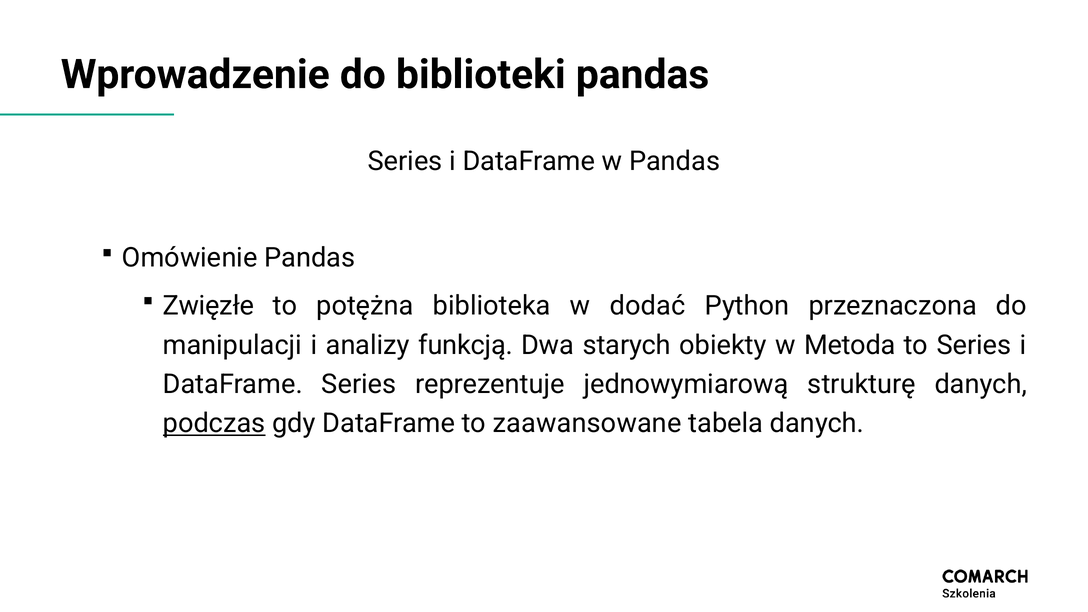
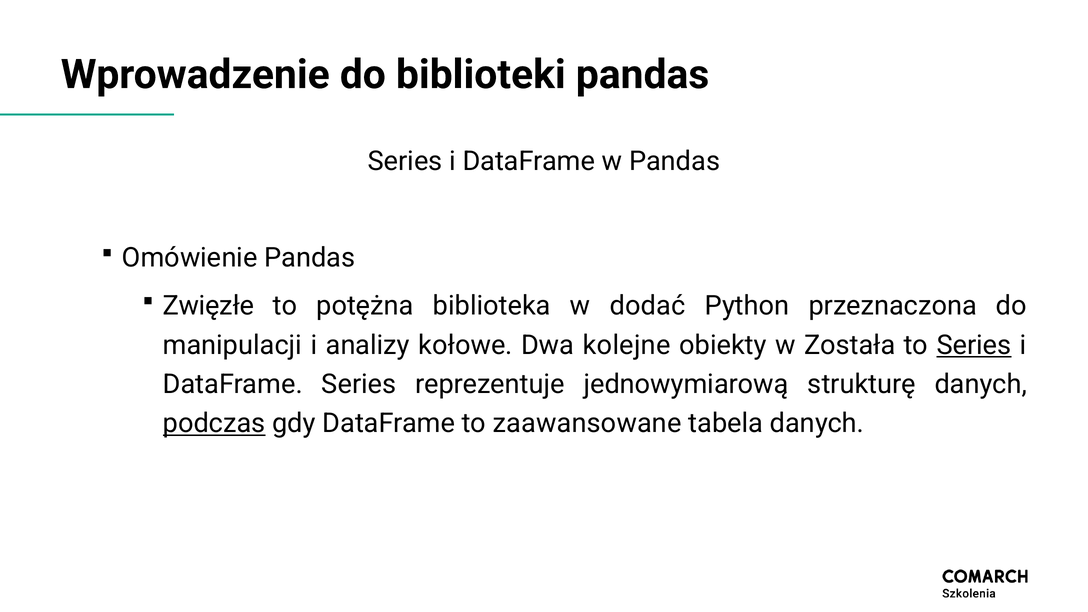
funkcją: funkcją -> kołowe (466, 345)
starych: starych -> kolejne (627, 345)
Metoda: Metoda -> Została (850, 345)
Series underline: none -> present (974, 345)
